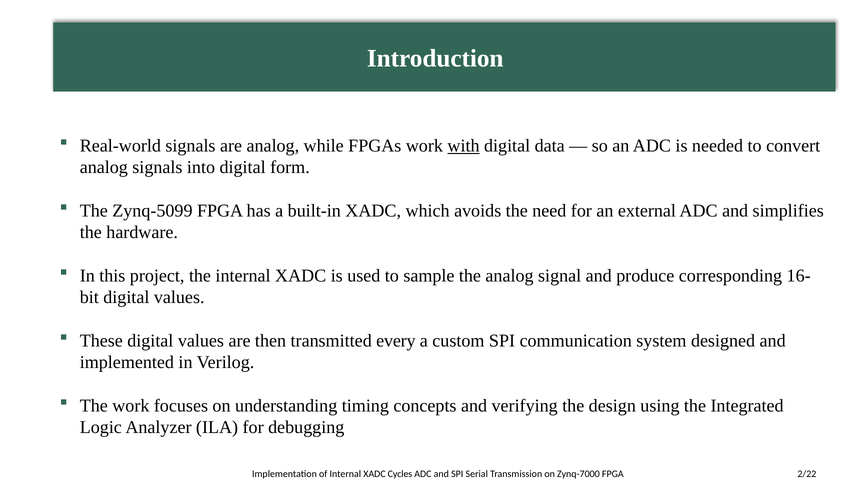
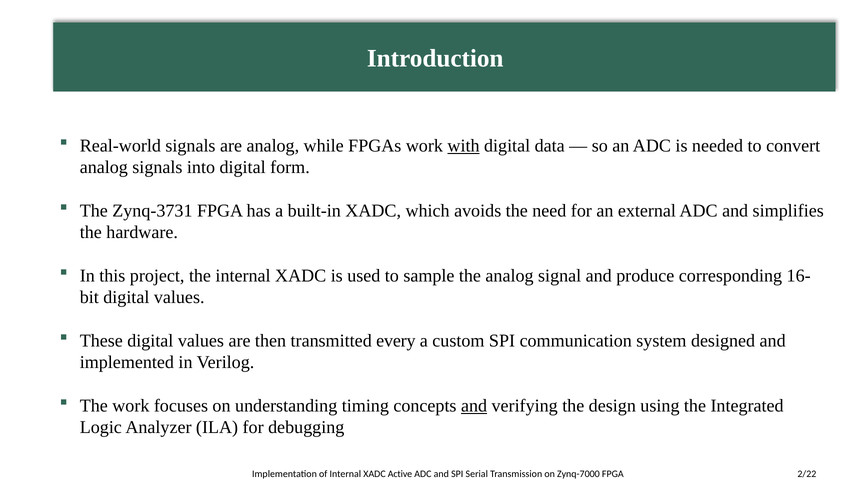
Zynq-5099: Zynq-5099 -> Zynq-3731 (152, 210)
and underline: none -> present (474, 405)
Cycles: Cycles -> Active (400, 474)
